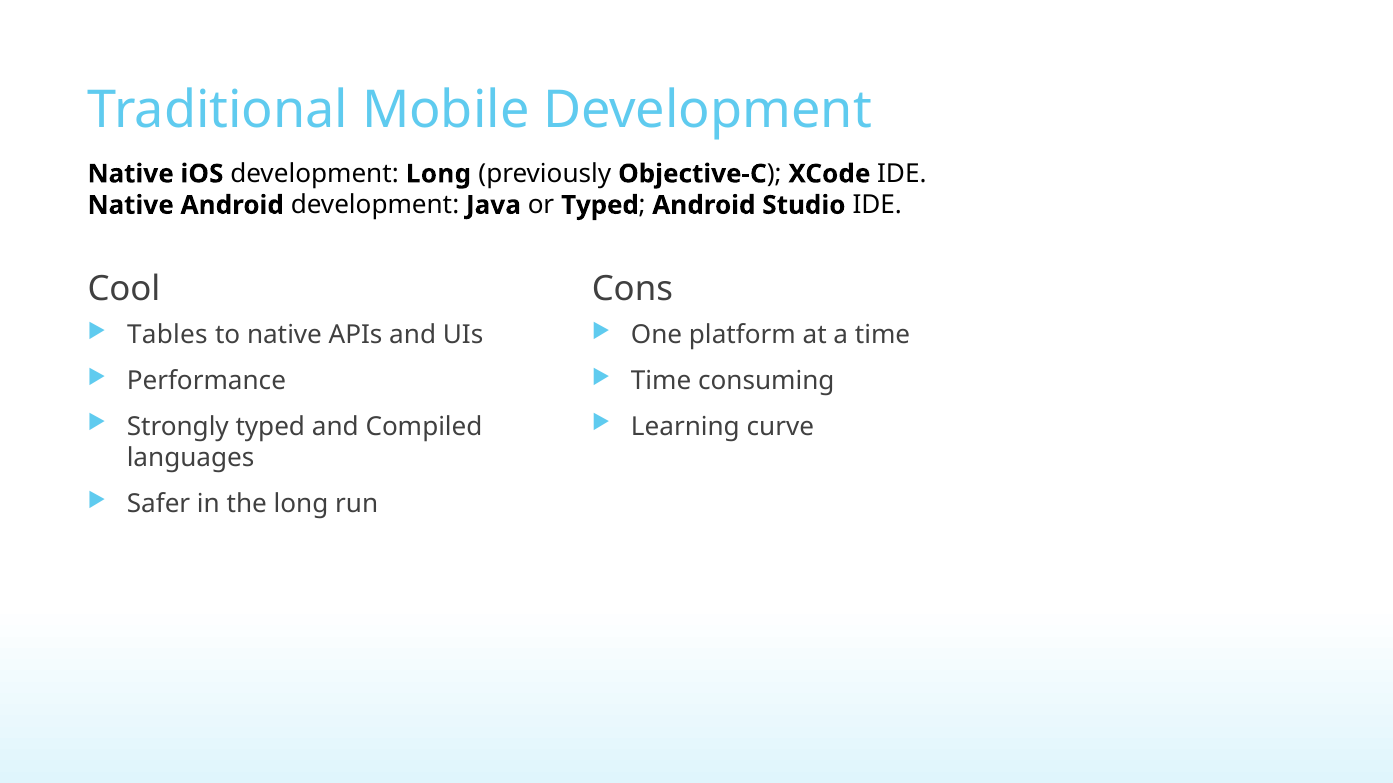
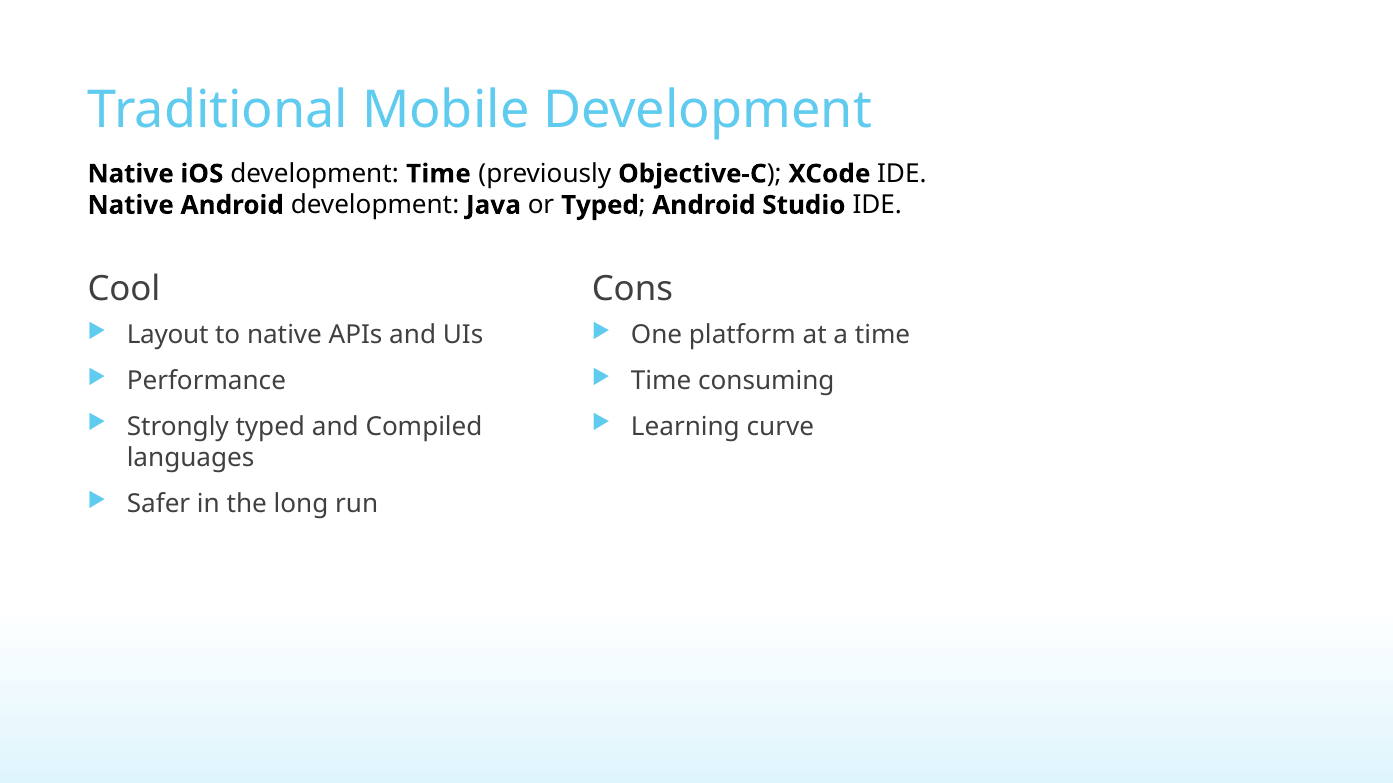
development Long: Long -> Time (438, 174)
Tables: Tables -> Layout (168, 335)
